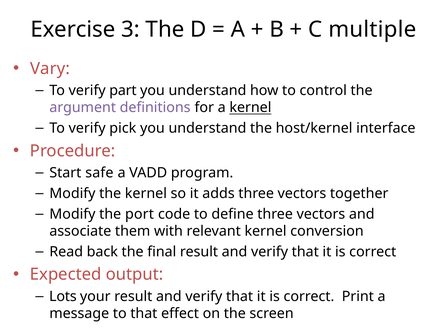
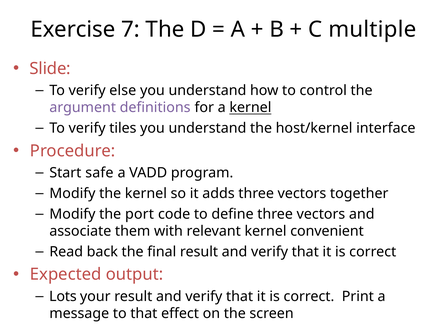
3: 3 -> 7 (131, 29)
Vary: Vary -> Slide (50, 68)
part: part -> else (123, 90)
pick: pick -> tiles (123, 128)
conversion: conversion -> convenient (327, 231)
